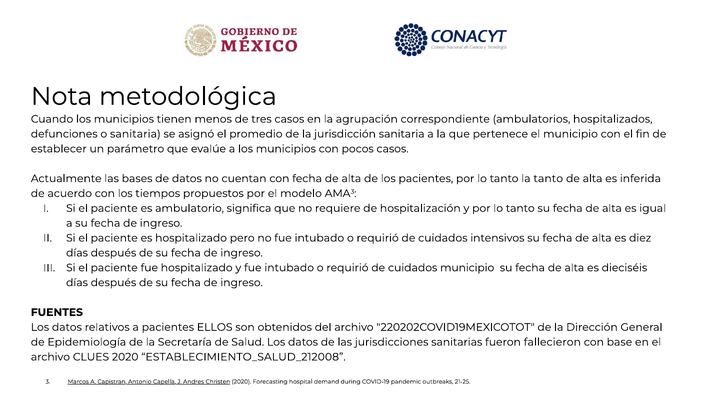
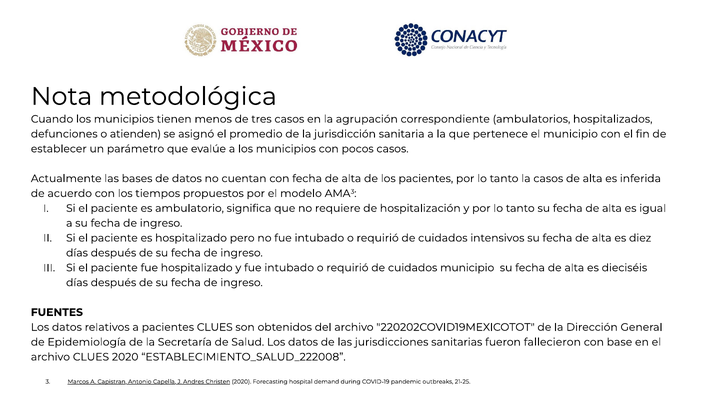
o sanitaria: sanitaria -> atienden (135, 134)
la tanto: tanto -> casos (548, 178)
pacientes ELLOS: ELLOS -> CLUES (215, 327)
ESTABLECIMIENTO_SALUD_212008: ESTABLECIMIENTO_SALUD_212008 -> ESTABLECIMIENTO_SALUD_222008 (243, 357)
